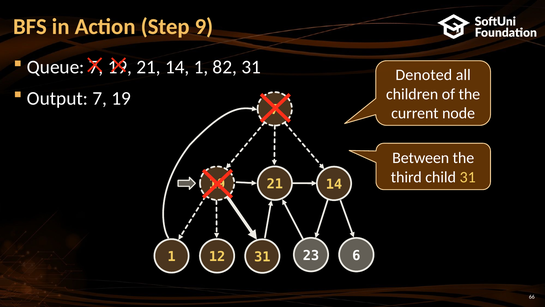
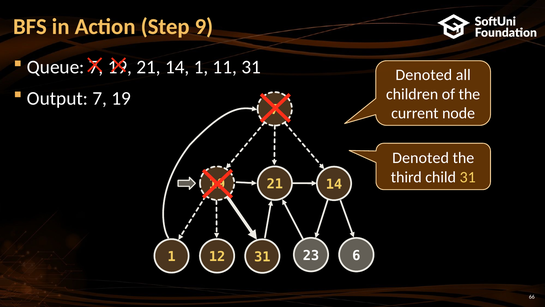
82: 82 -> 11 (225, 67)
Between: Between -> Denoted (421, 158)
